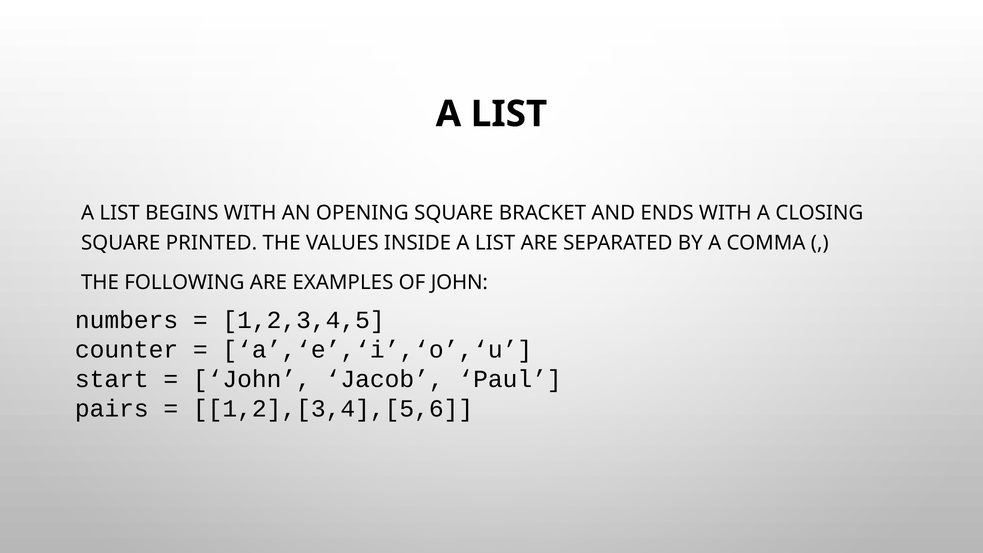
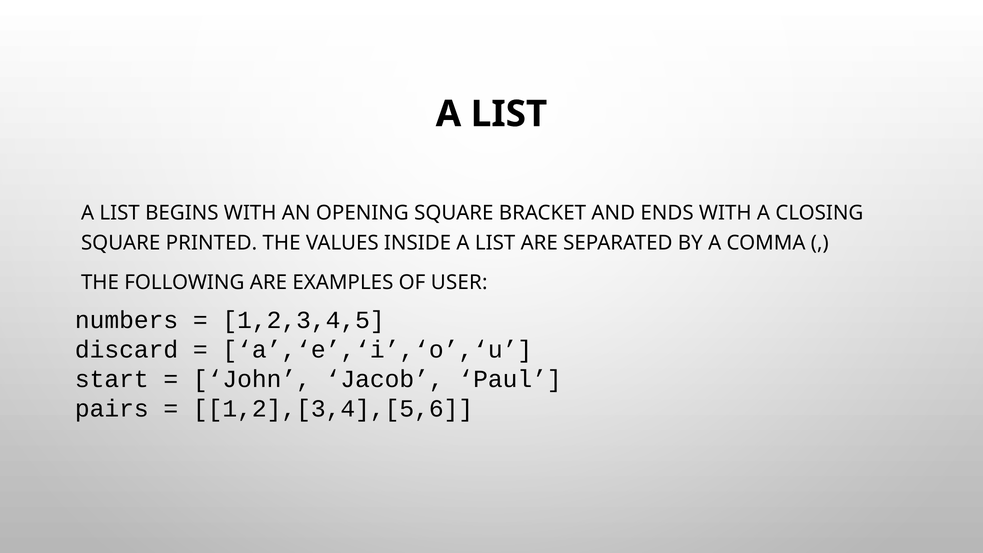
OF JOHN: JOHN -> USER (459, 282)
counter: counter -> discard (127, 350)
